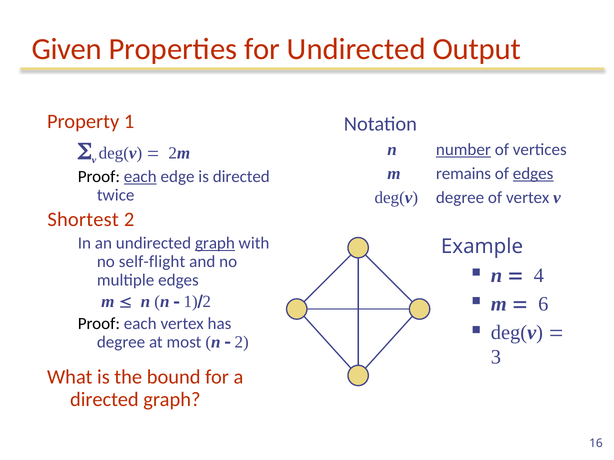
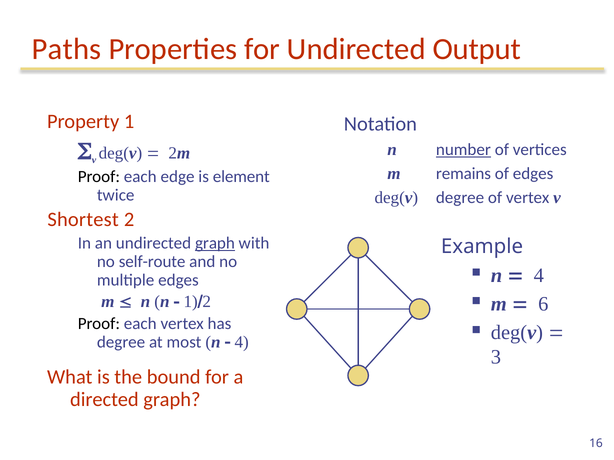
Given: Given -> Paths (67, 49)
edges underline: present -> none (533, 174)
each underline: present -> none (140, 177)
is directed: directed -> element (241, 177)
self-flight: self-flight -> self-route (152, 262)
2: 2 -> 4 (242, 342)
